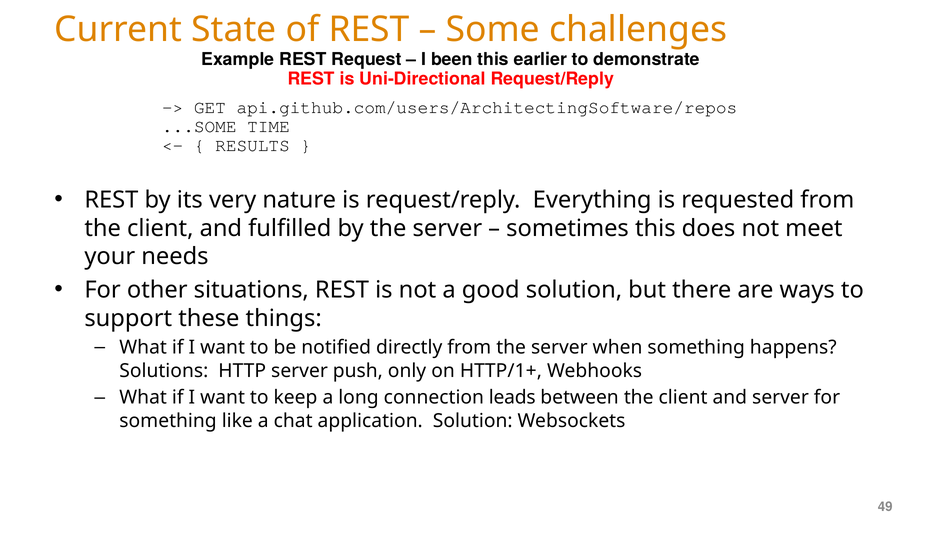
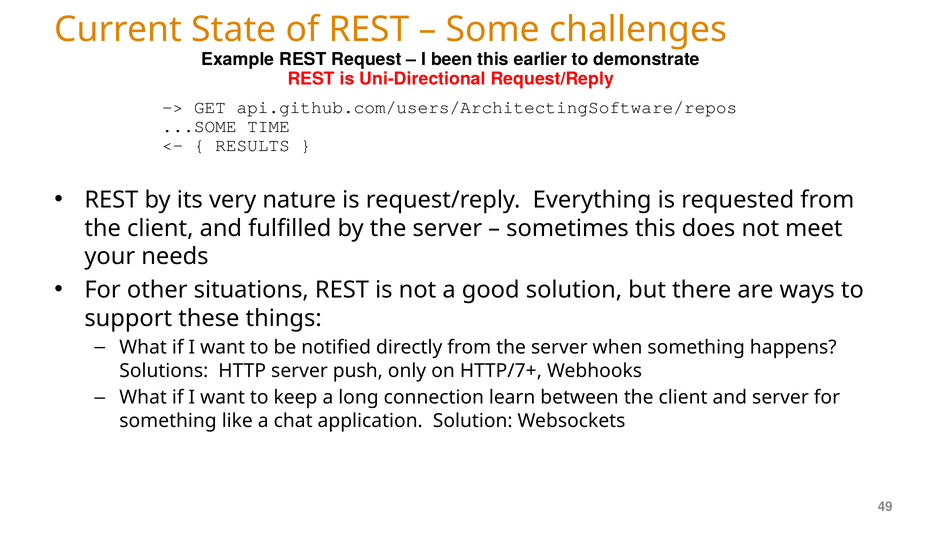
HTTP/1+: HTTP/1+ -> HTTP/7+ (501, 370)
leads: leads -> learn (512, 397)
